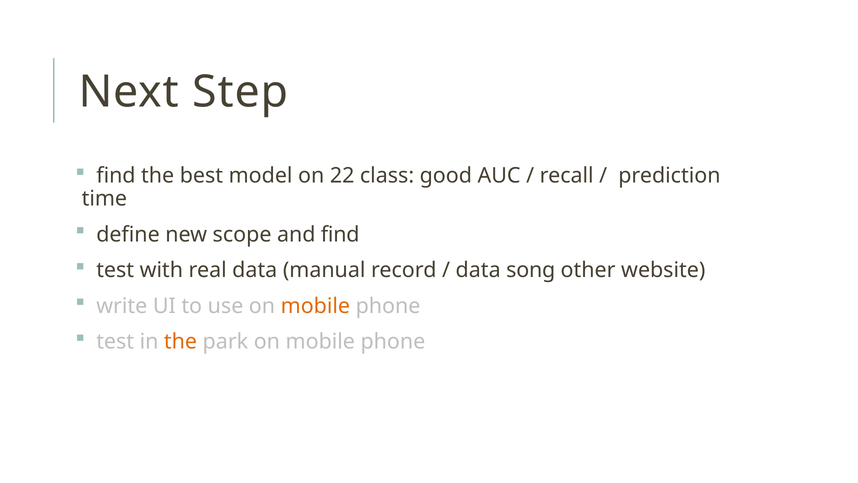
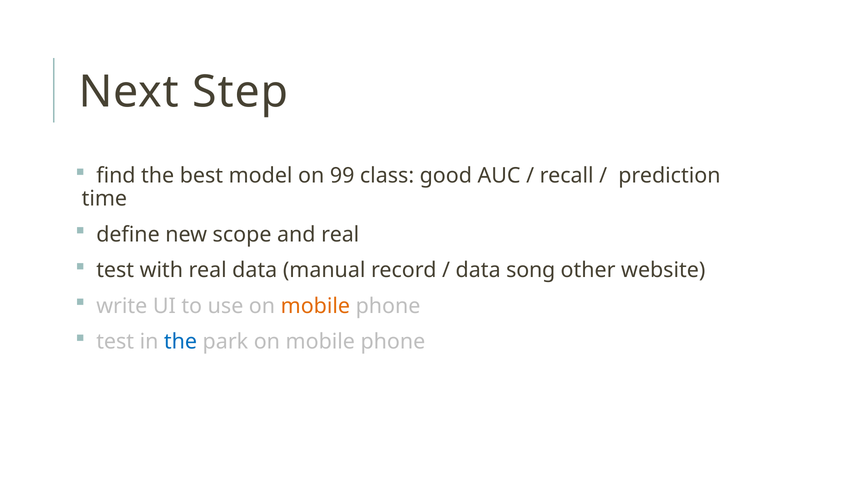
22: 22 -> 99 (342, 176)
and find: find -> real (340, 234)
the colour: orange -> blue (181, 341)
